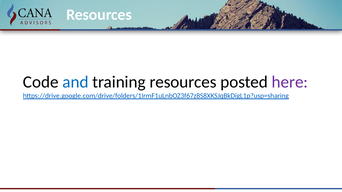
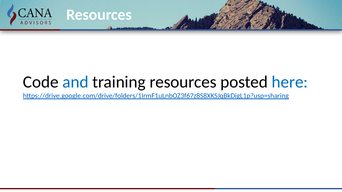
here colour: purple -> blue (290, 82)
